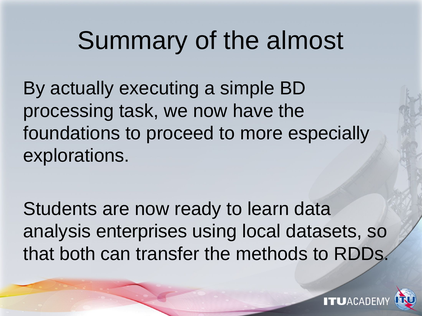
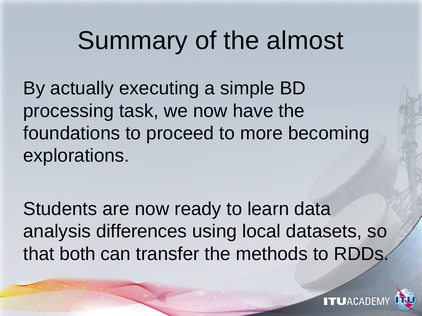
especially: especially -> becoming (329, 134)
enterprises: enterprises -> differences (142, 232)
